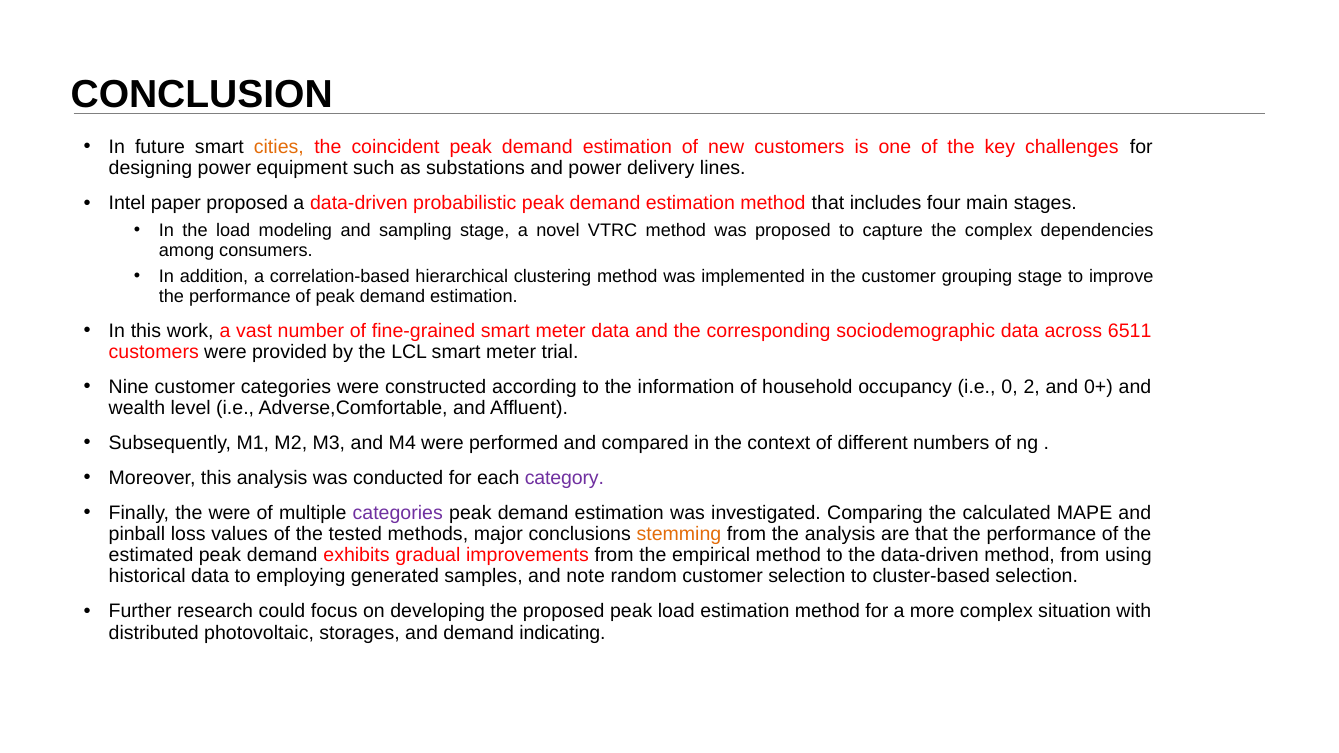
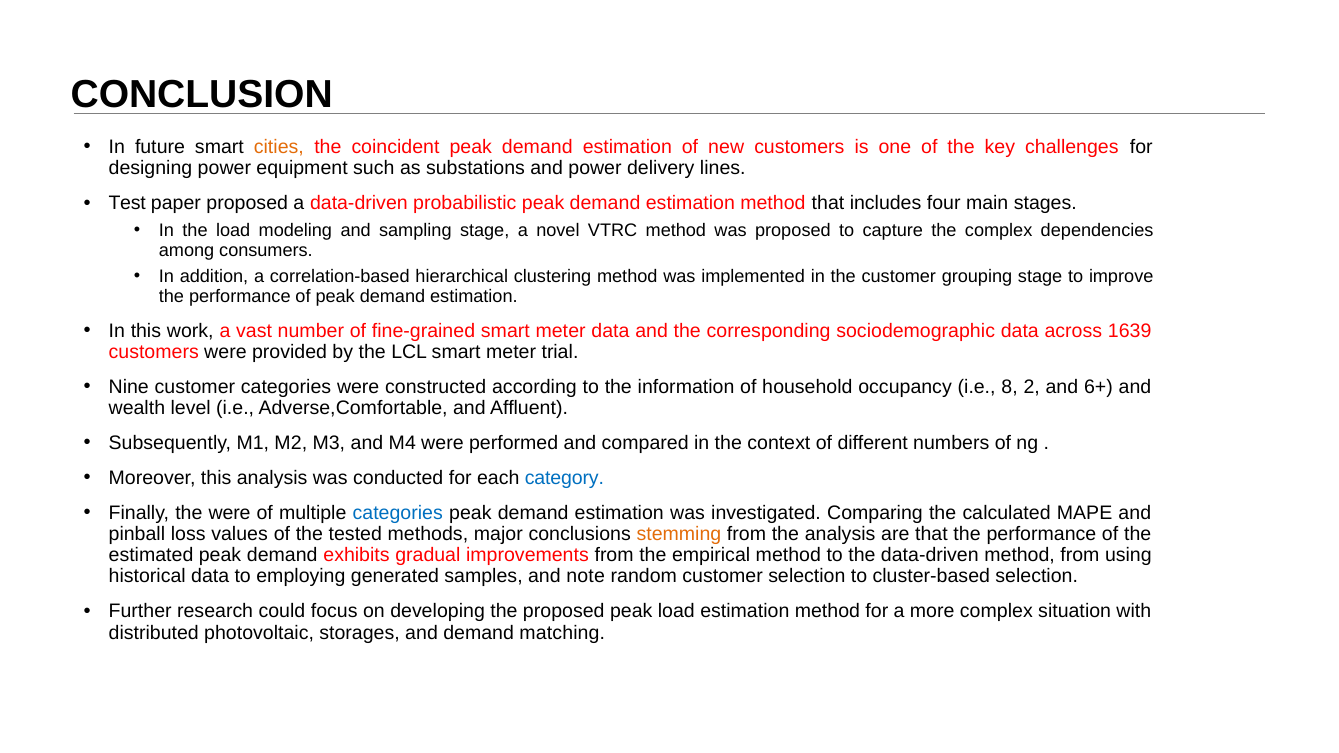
Intel: Intel -> Test (127, 203)
6511: 6511 -> 1639 (1130, 331)
0: 0 -> 8 (1010, 387)
0+: 0+ -> 6+ (1098, 387)
category colour: purple -> blue (564, 478)
categories colour: purple -> blue (398, 513)
indicating: indicating -> matching (562, 633)
